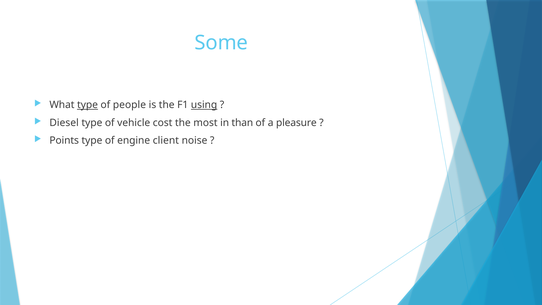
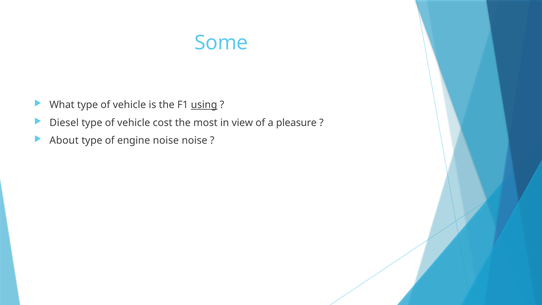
type underline: present -> none (88, 105)
people: people -> vehicle (129, 105)
than: than -> view (242, 123)
Points: Points -> About (64, 141)
engine client: client -> noise (166, 141)
